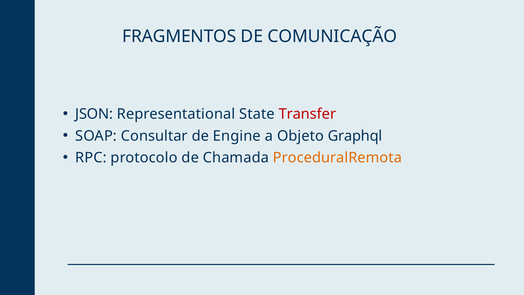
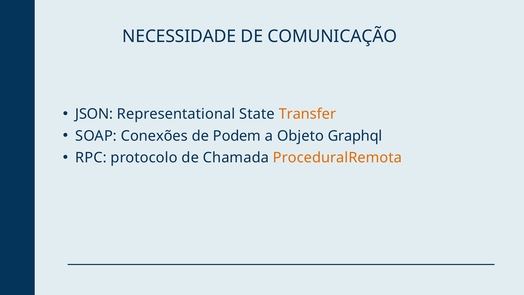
FRAGMENTOS: FRAGMENTOS -> NECESSIDADE (179, 36)
Transfer colour: red -> orange (307, 114)
Consultar: Consultar -> Conexões (154, 136)
Engine: Engine -> Podem (237, 136)
